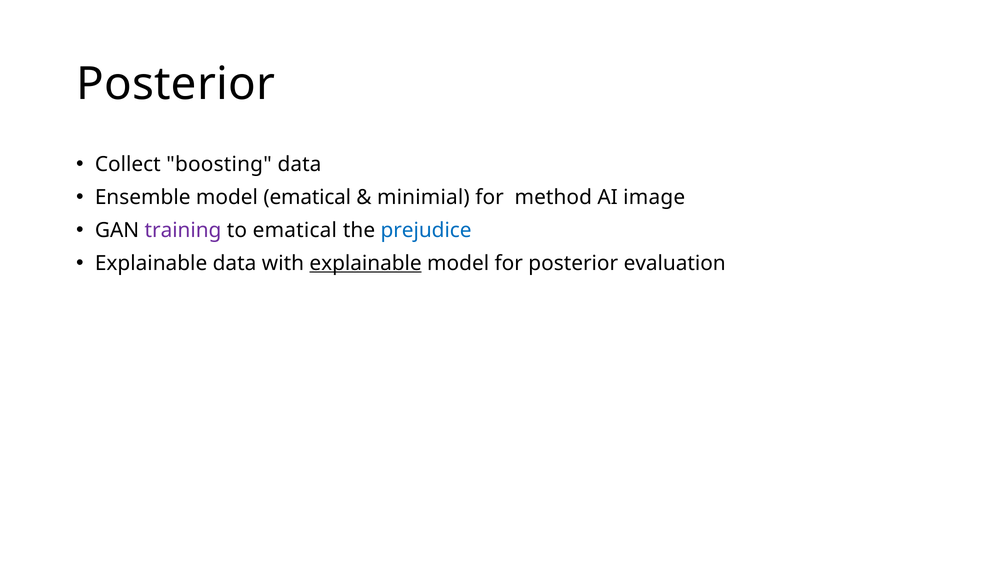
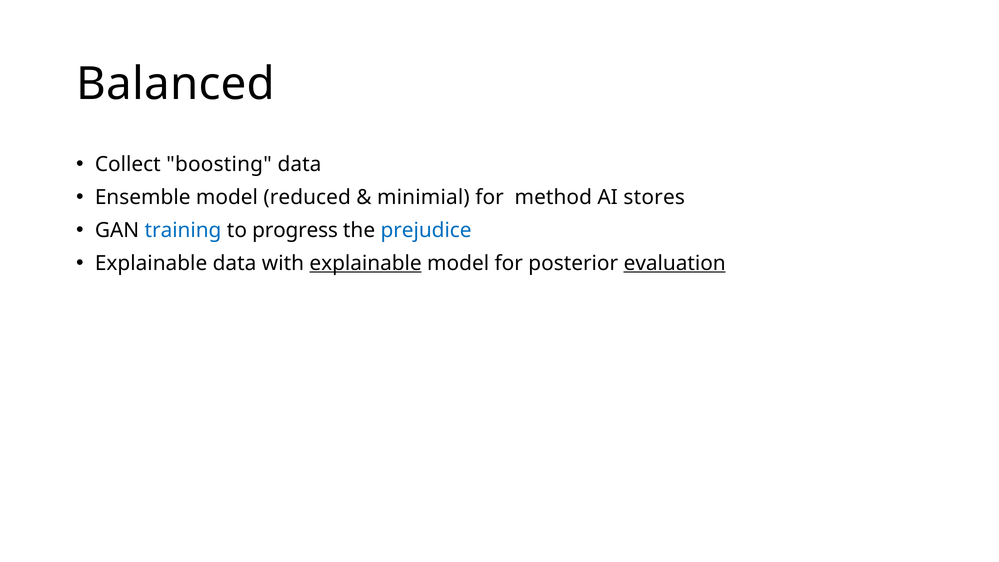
Posterior: Posterior -> Balanced (176, 84)
model ematical: ematical -> reduced (307, 197)
image: image -> stores (654, 197)
training colour: purple -> blue (183, 230)
to ematical: ematical -> progress (295, 230)
evaluation underline: none -> present (675, 263)
